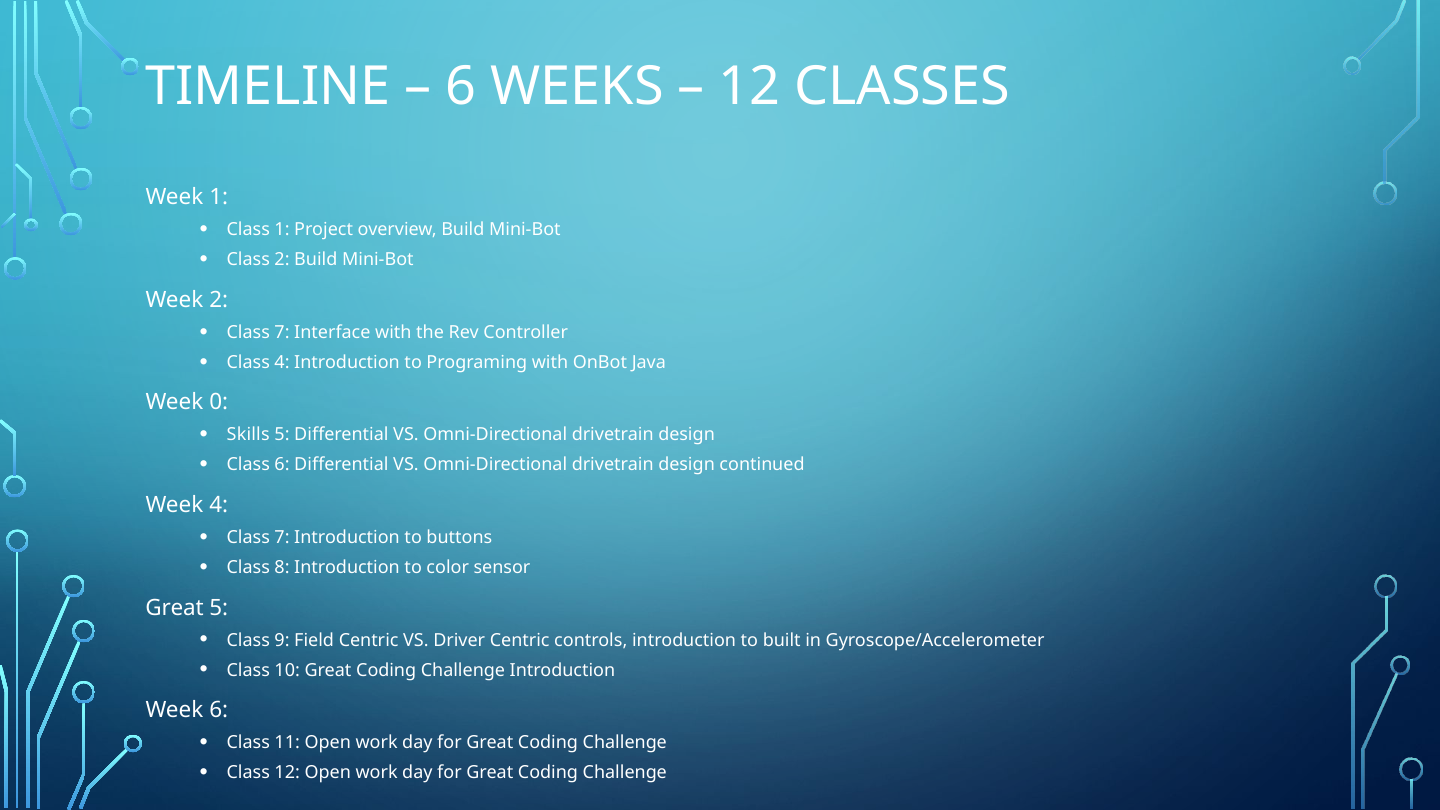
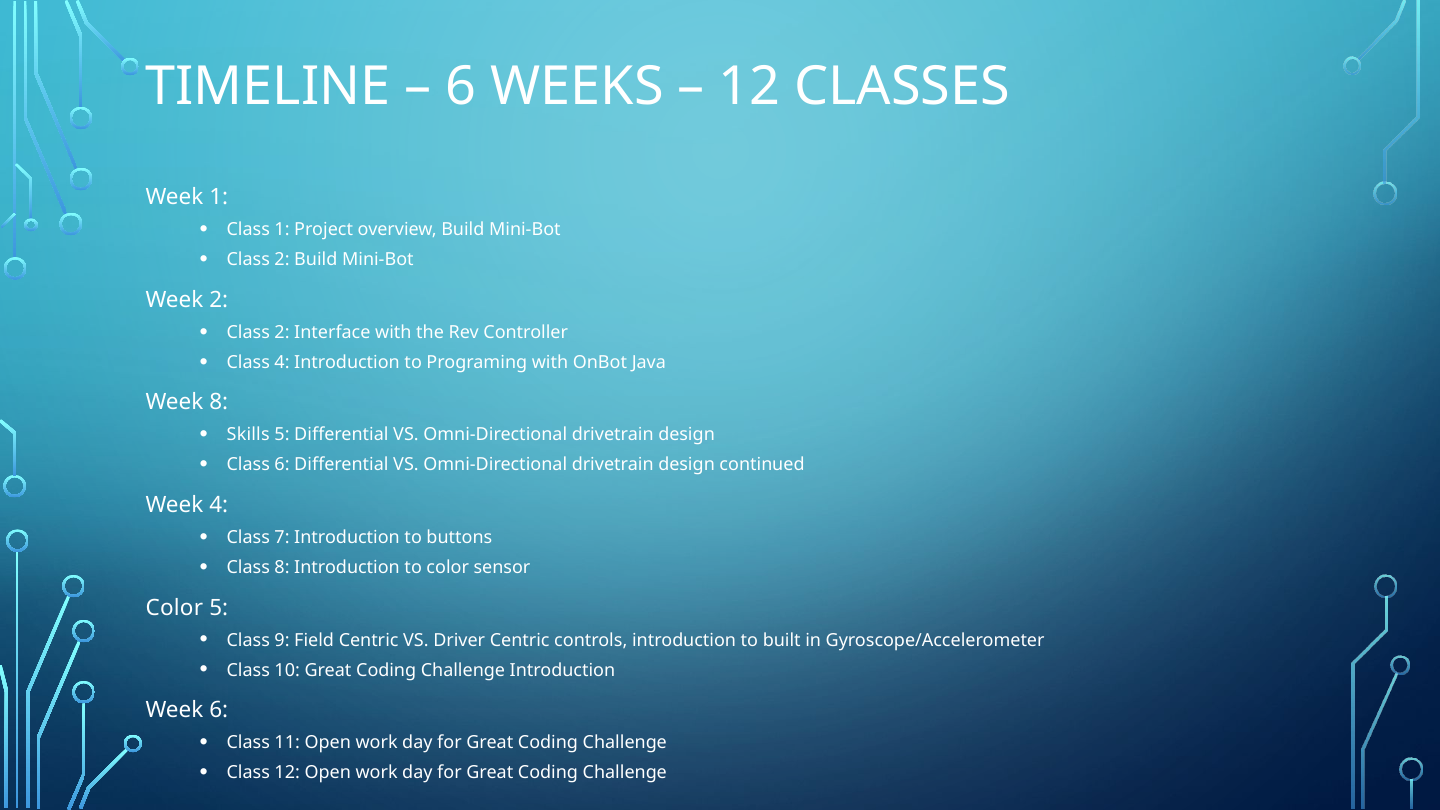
7: 7 -> 2 (282, 332)
Week 0: 0 -> 8 (219, 403)
Great: Great -> Color (174, 608)
